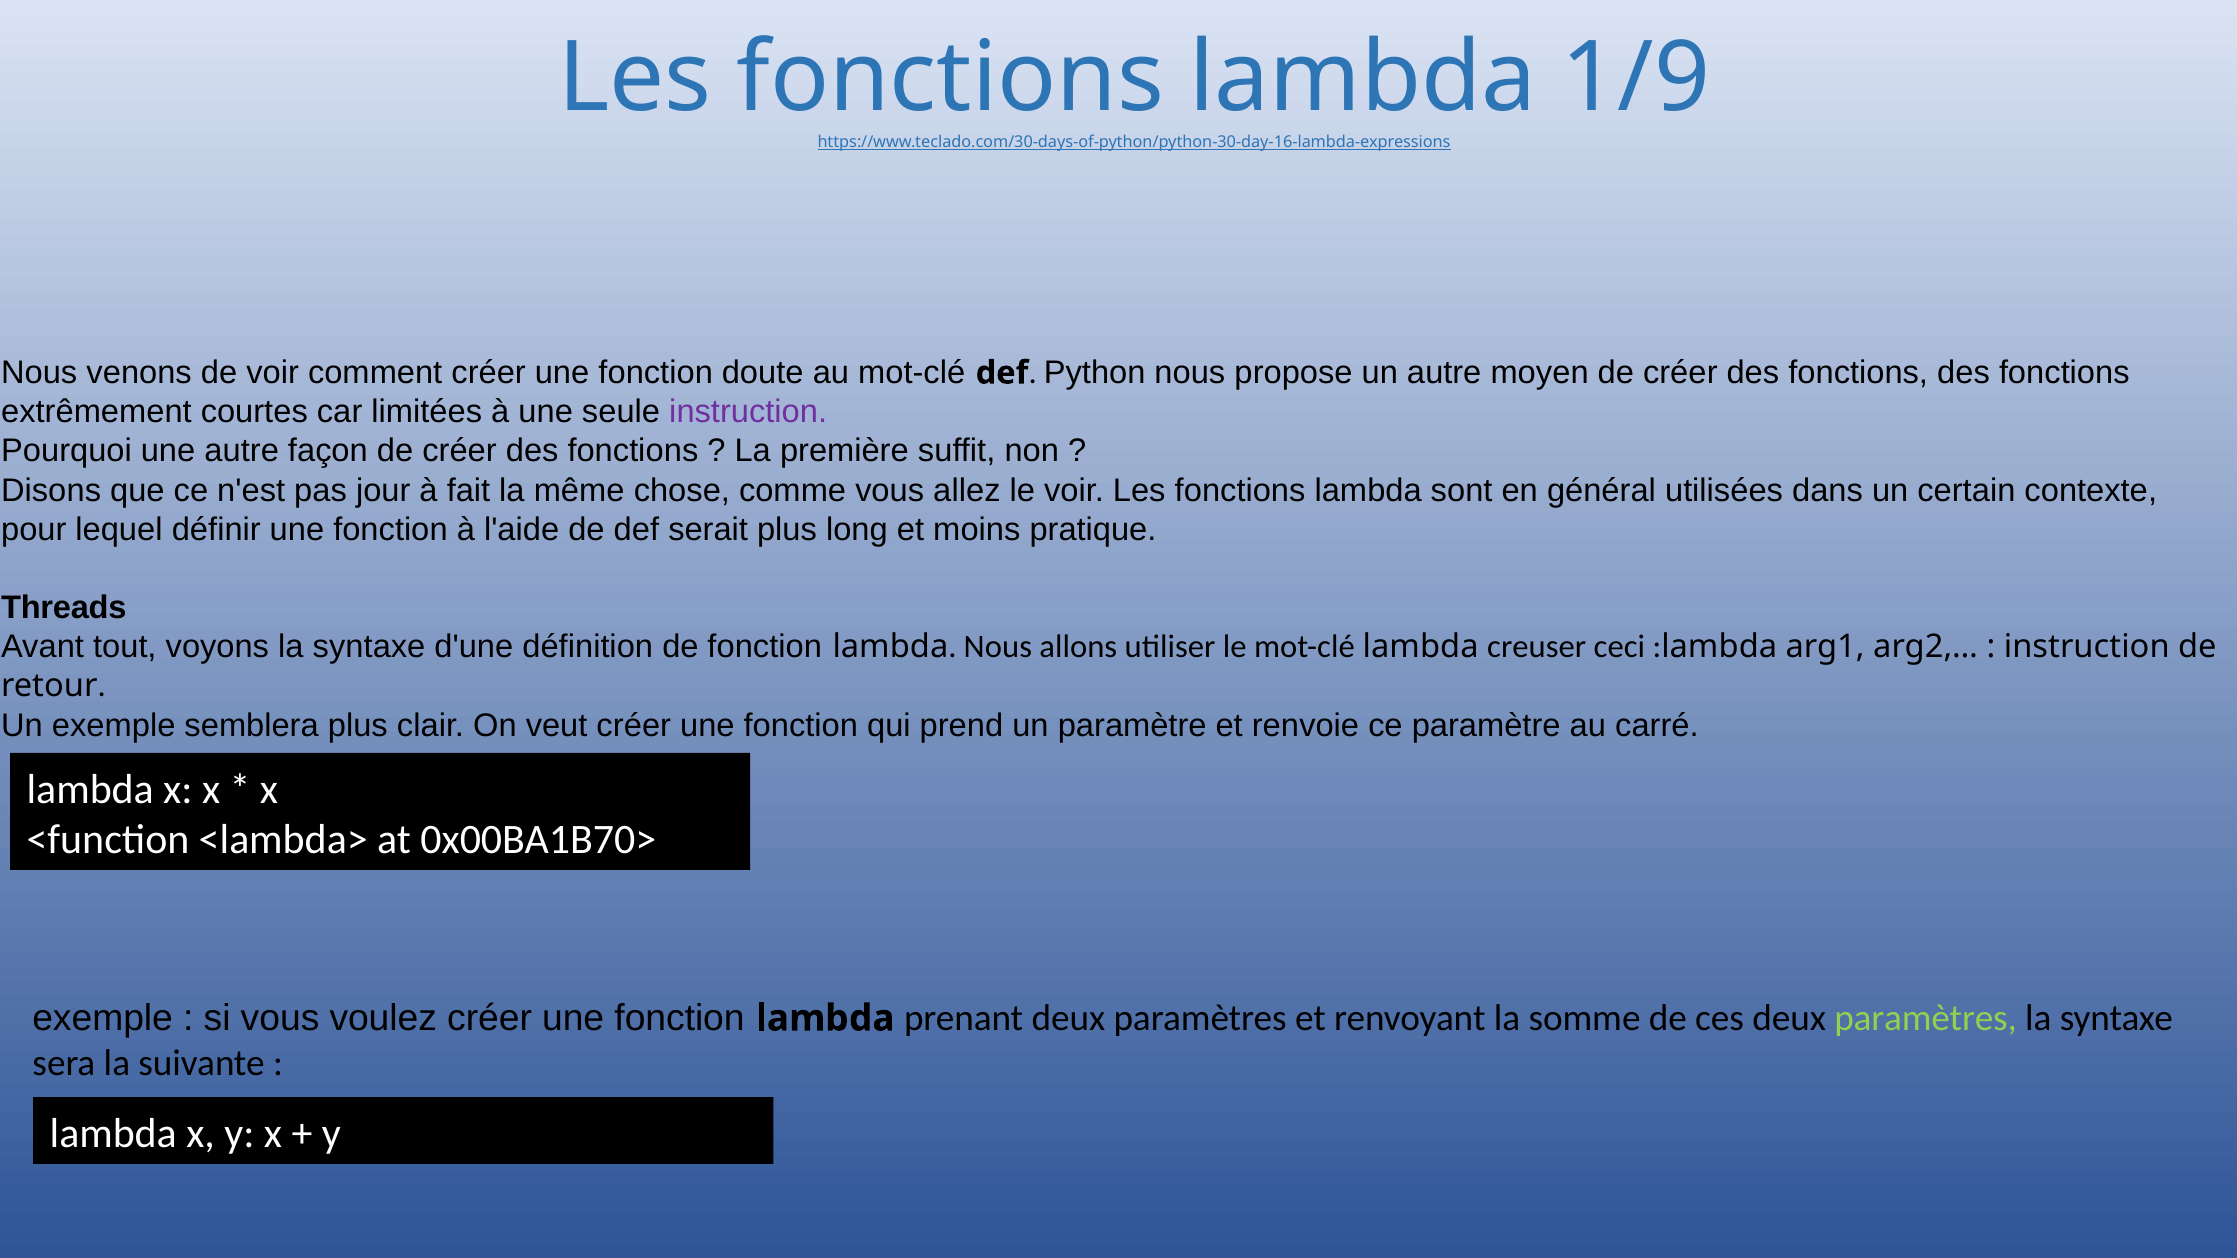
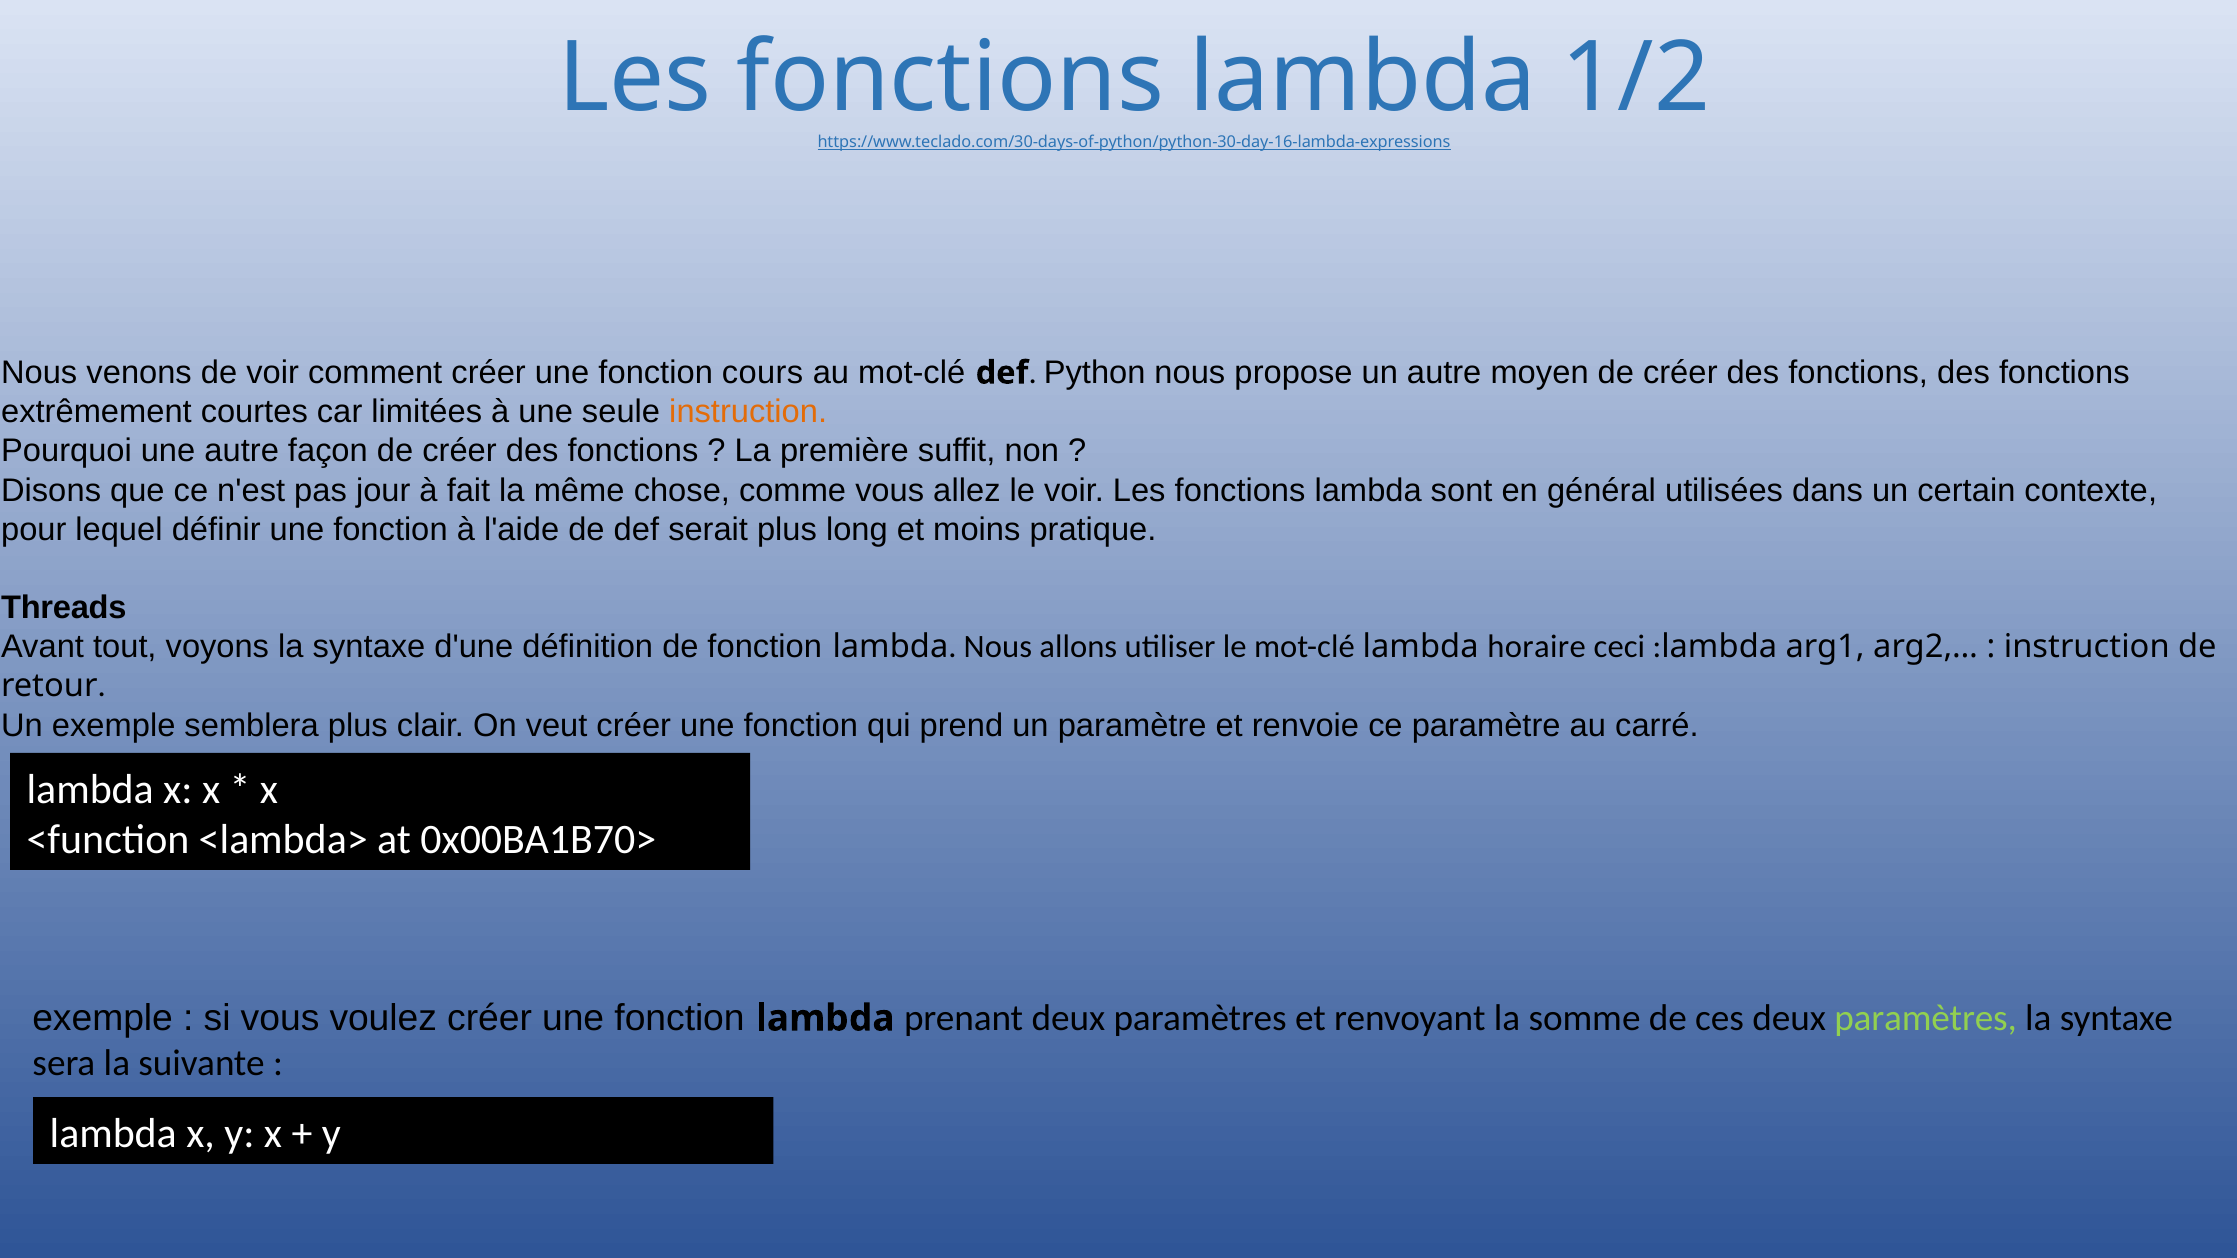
1/9: 1/9 -> 1/2 (1636, 78)
doute: doute -> cours (763, 373)
instruction colour: purple -> orange (748, 412)
creuser: creuser -> horaire (1537, 647)
